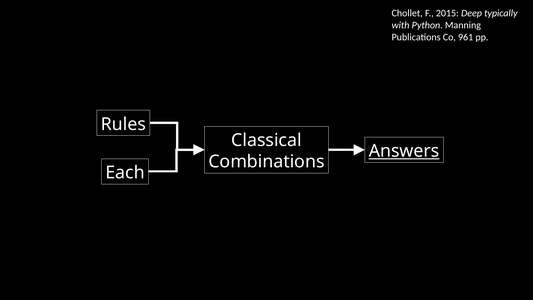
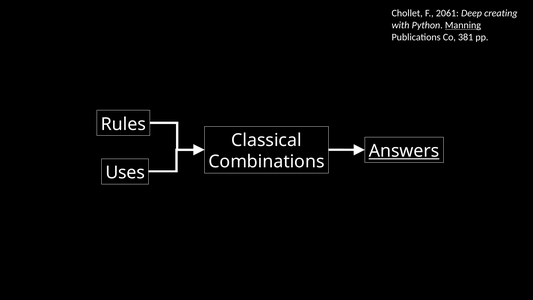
2015: 2015 -> 2061 (447, 13)
typically: typically -> creating (501, 13)
Manning underline: none -> present (463, 25)
961: 961 -> 381 (466, 37)
Each: Each -> Uses (125, 173)
